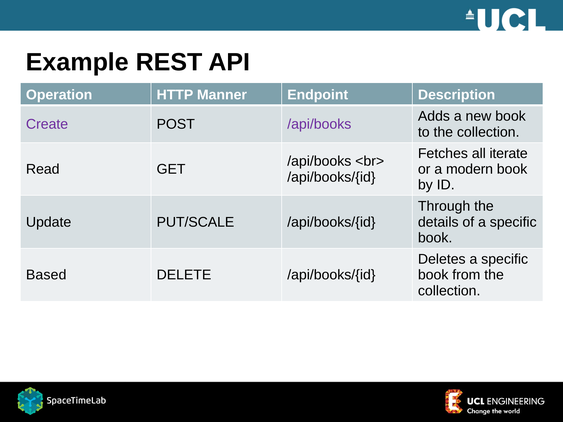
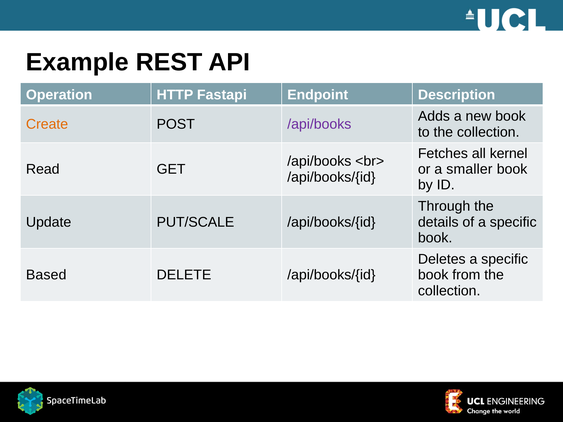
Manner: Manner -> Fastapi (222, 95)
Create colour: purple -> orange (47, 124)
iterate: iterate -> kernel (509, 154)
modern: modern -> smaller (469, 169)
